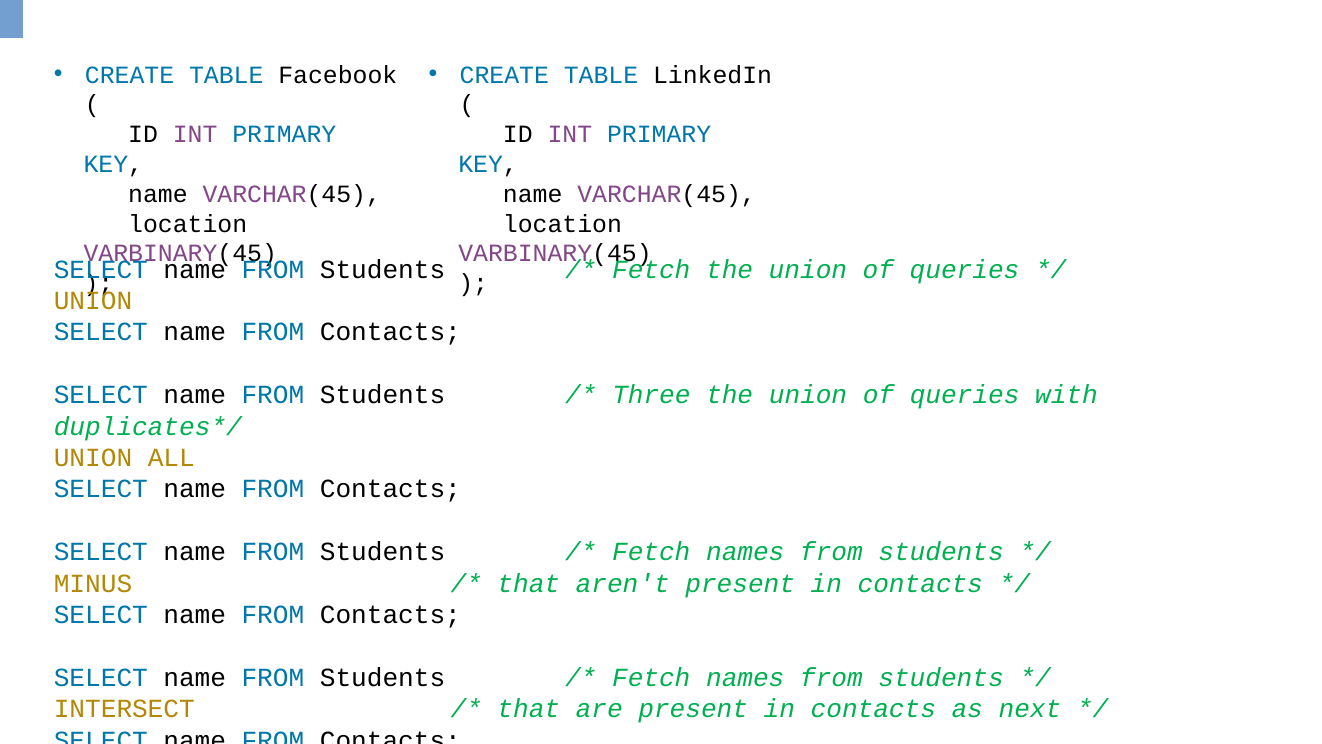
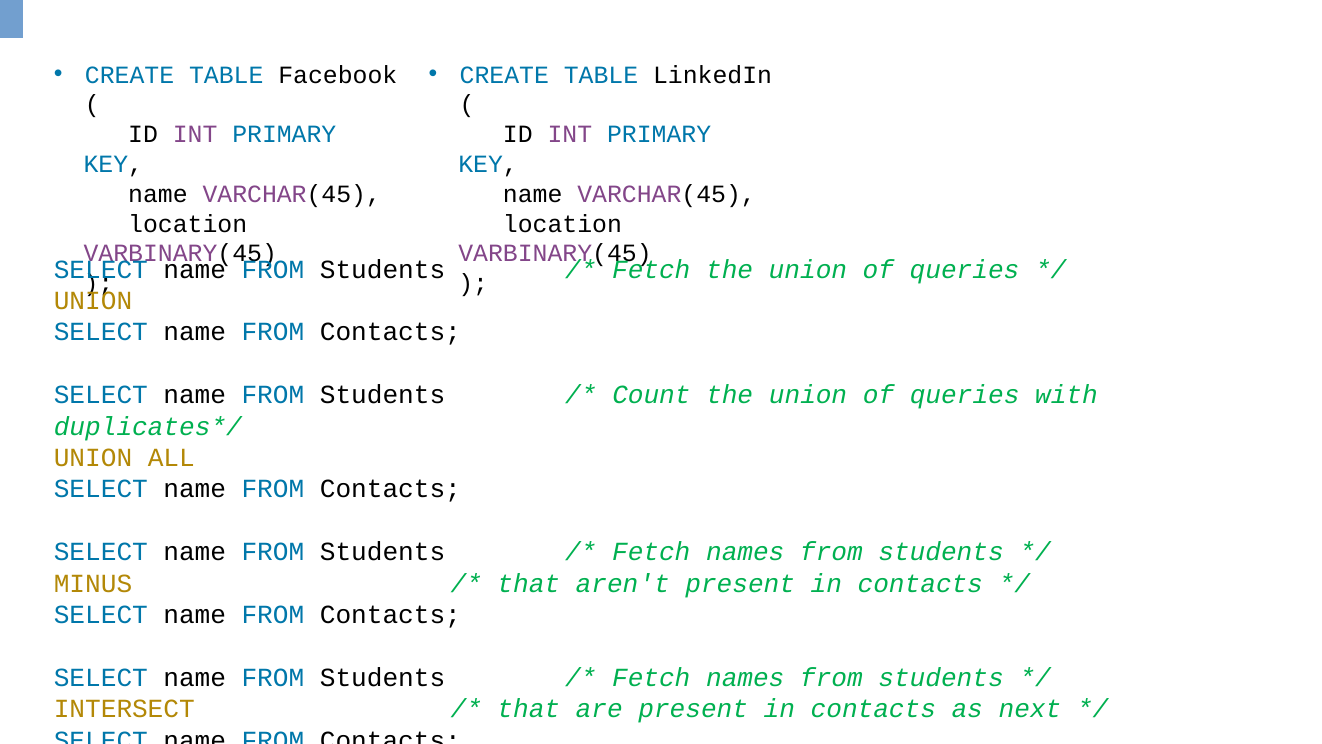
Three: Three -> Count (651, 395)
